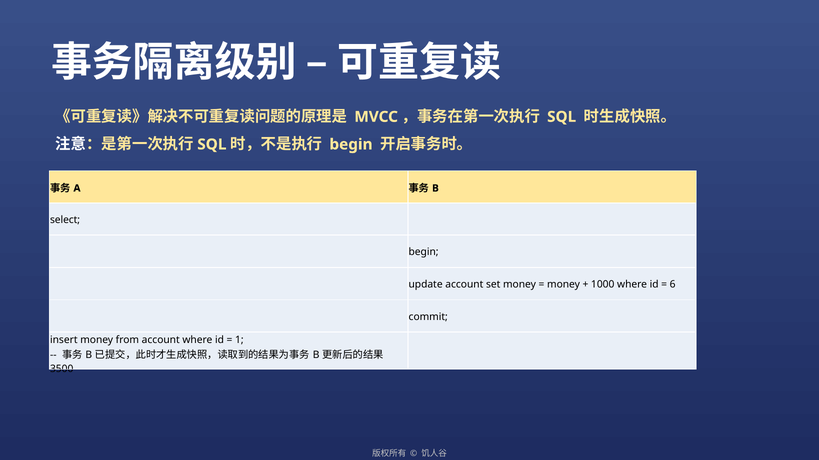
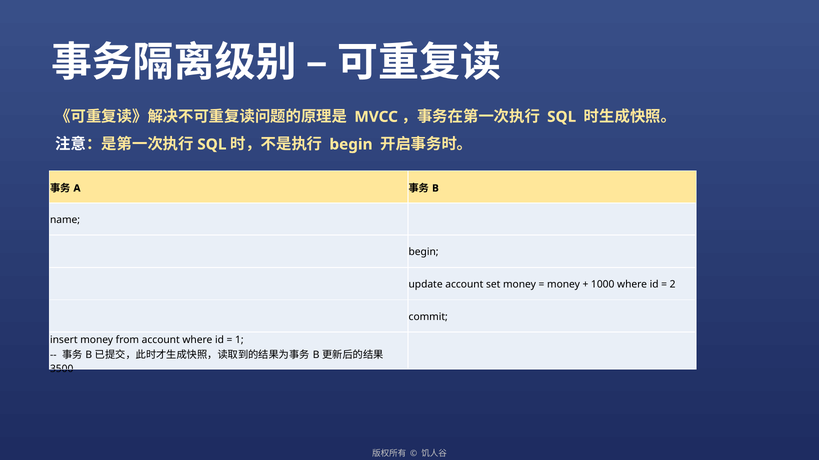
select: select -> name (65, 220)
6: 6 -> 2 (673, 285)
